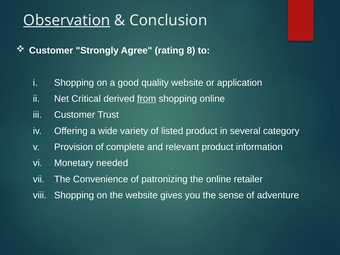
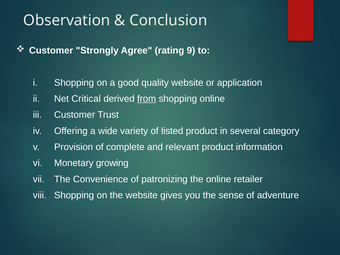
Observation underline: present -> none (67, 20)
8: 8 -> 9 (191, 51)
needed: needed -> growing (112, 163)
